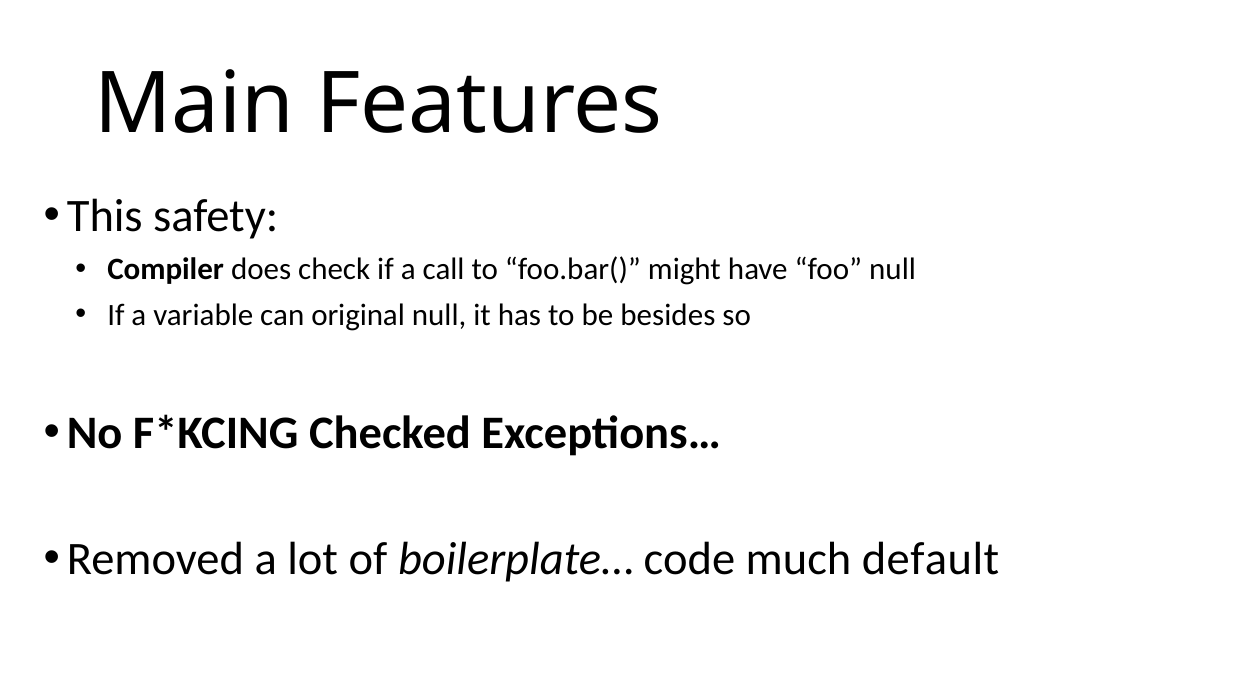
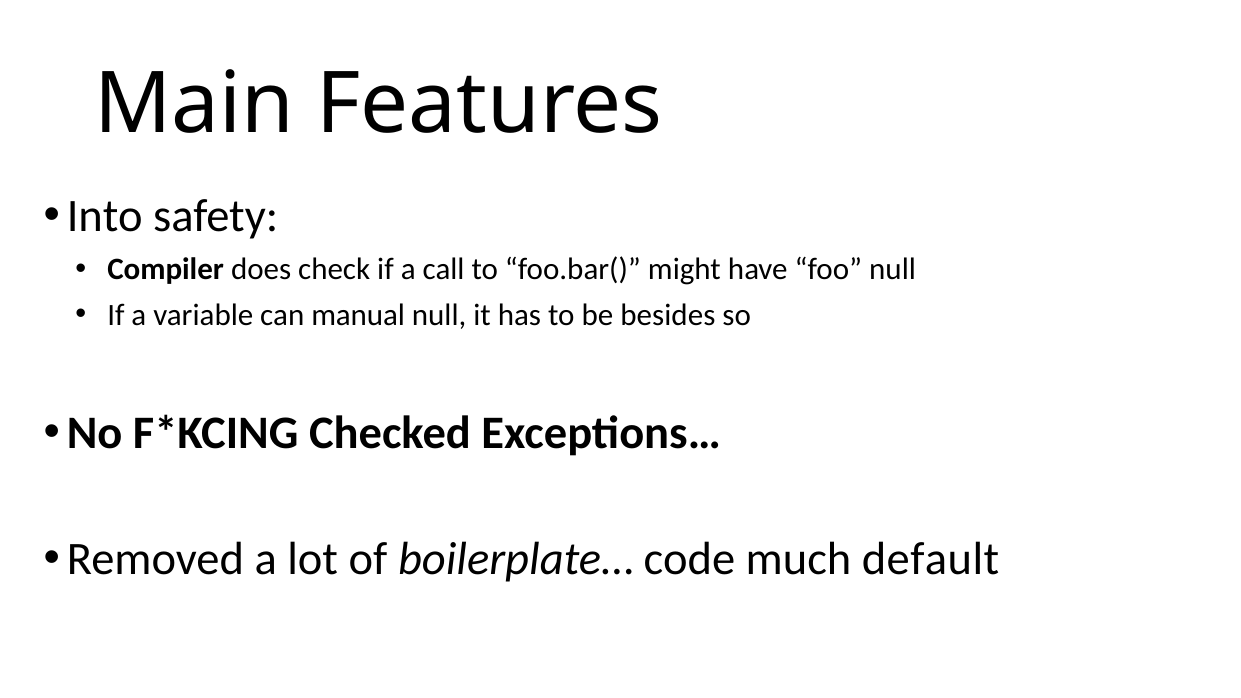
This: This -> Into (105, 216)
original: original -> manual (358, 315)
